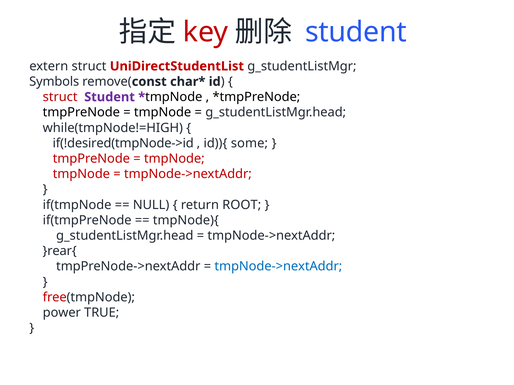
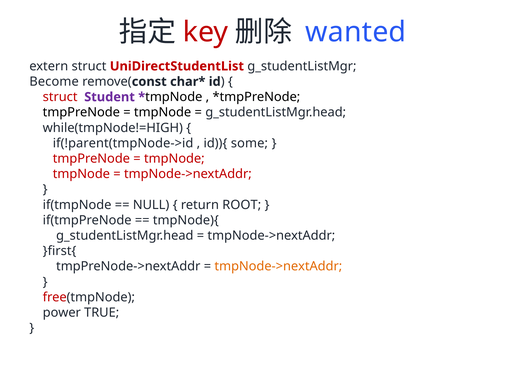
student: student -> wanted (356, 32)
Symbols: Symbols -> Become (54, 82)
if(!desired(tmpNode->id: if(!desired(tmpNode->id -> if(!parent(tmpNode->id (123, 143)
}rear{: }rear{ -> }first{ (60, 251)
tmpNode->nextAddr colour: blue -> orange (278, 267)
